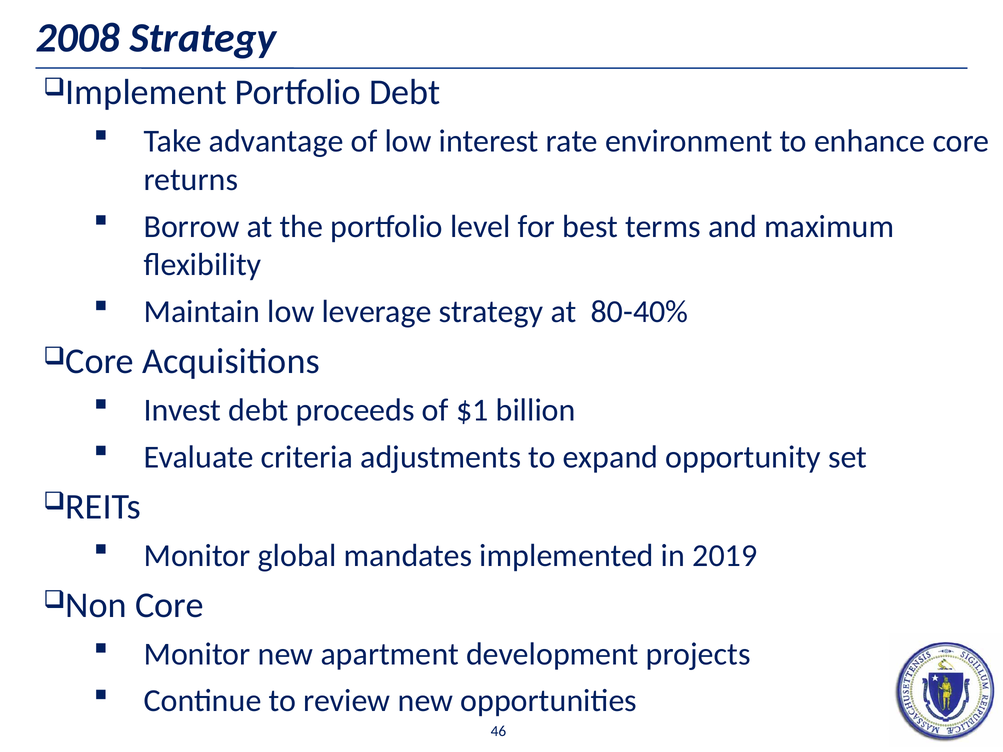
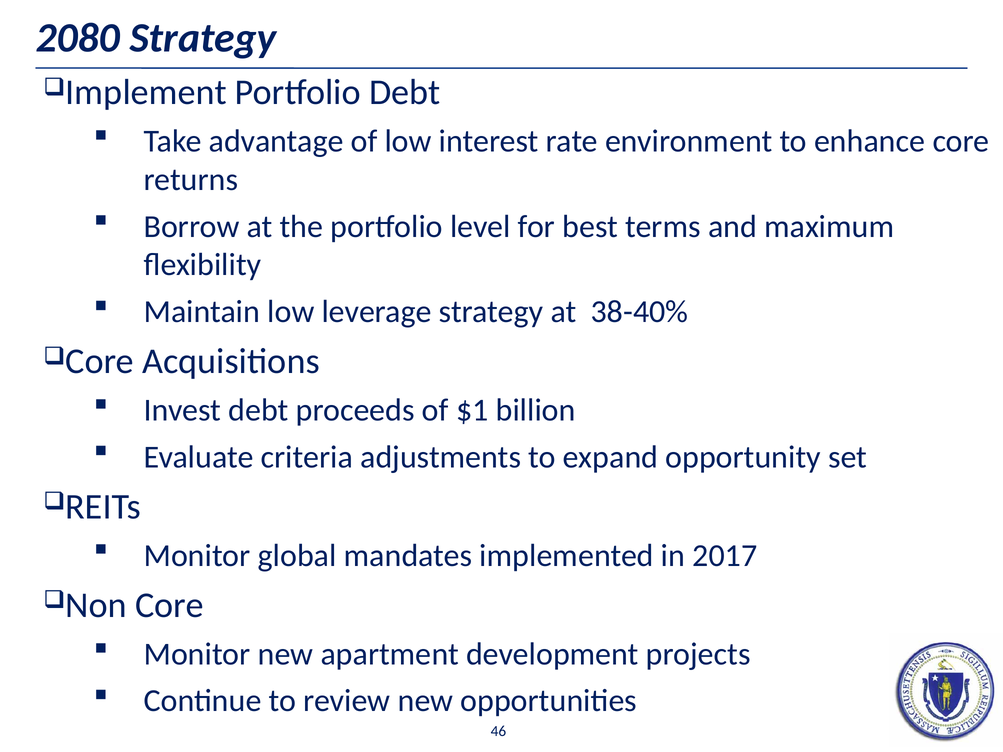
2008: 2008 -> 2080 (78, 38)
80-40%: 80-40% -> 38-40% (640, 312)
2019: 2019 -> 2017 (725, 556)
